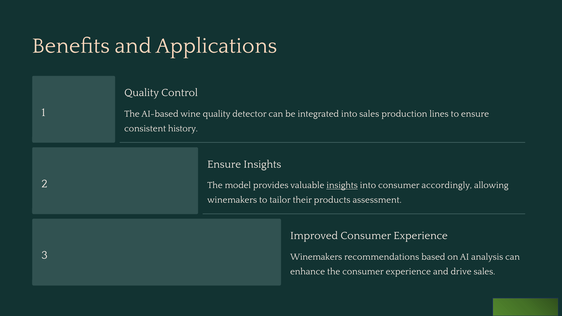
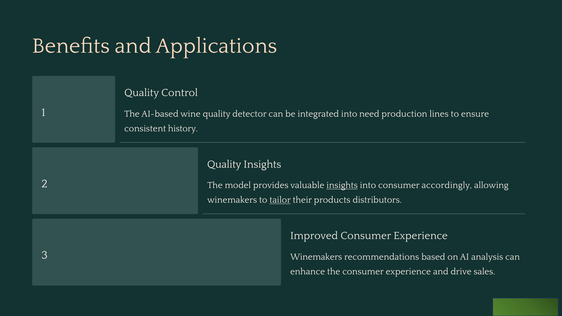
into sales: sales -> need (369, 114)
Ensure: Ensure -> Quality (224, 164)
tailor underline: none -> present (280, 200)
assessment: assessment -> distributors (377, 200)
